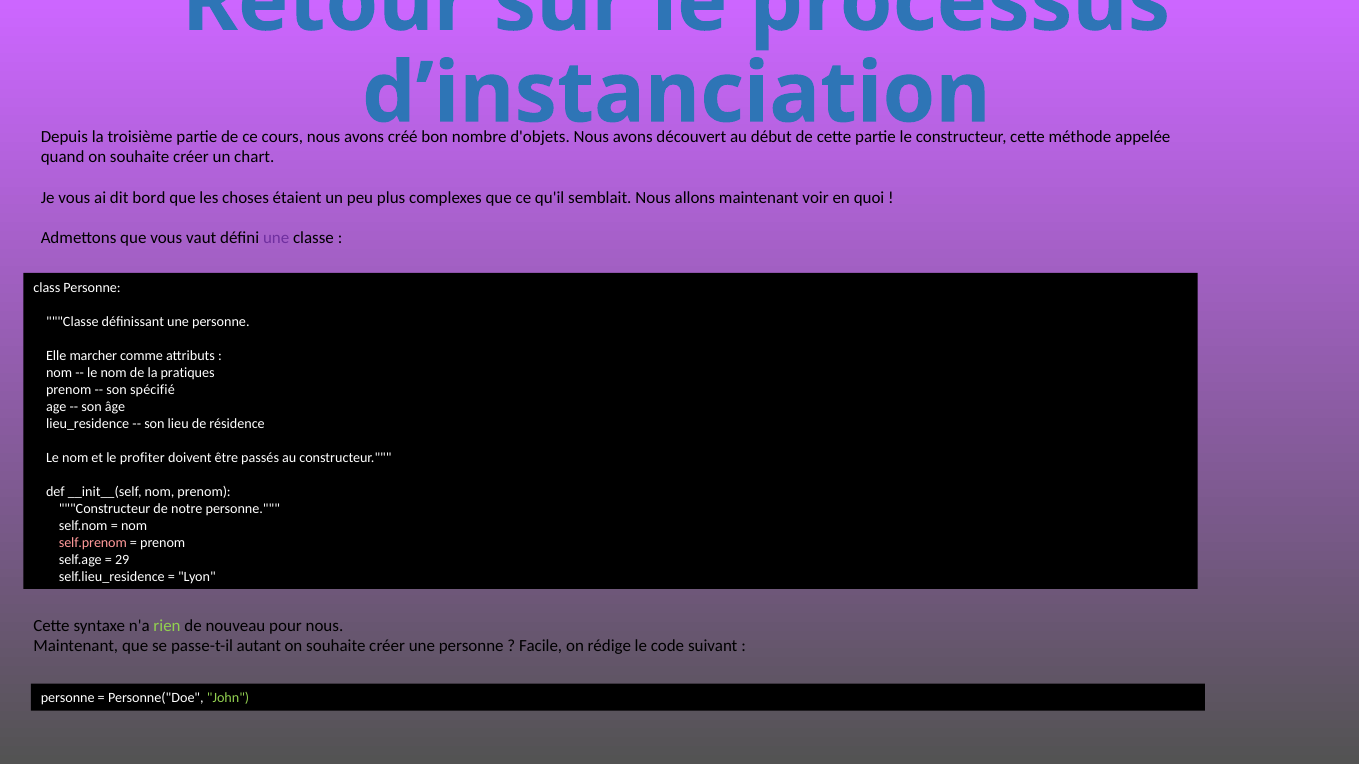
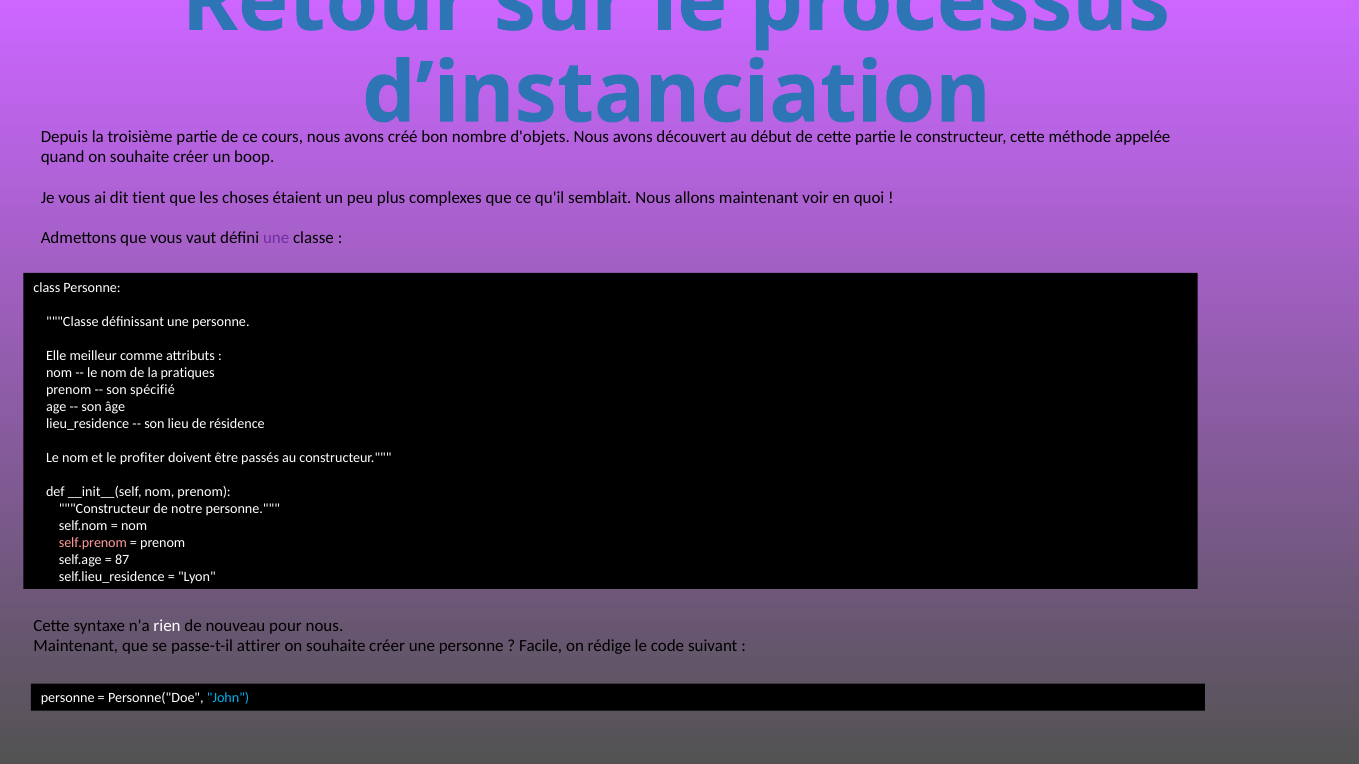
chart: chart -> boop (254, 157)
bord: bord -> tient (149, 198)
marcher: marcher -> meilleur (93, 356)
29: 29 -> 87 (122, 560)
rien colour: light green -> white (167, 626)
autant: autant -> attirer (259, 647)
John colour: light green -> light blue (228, 699)
